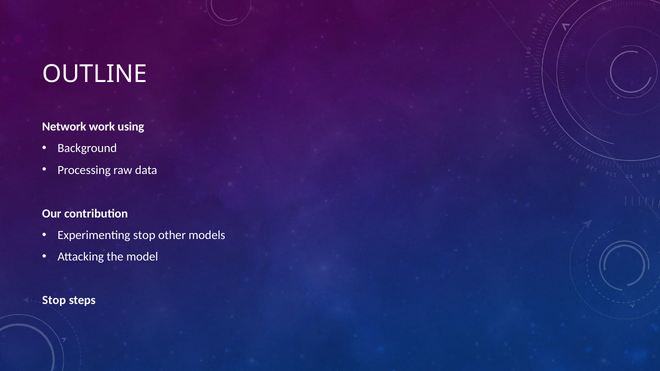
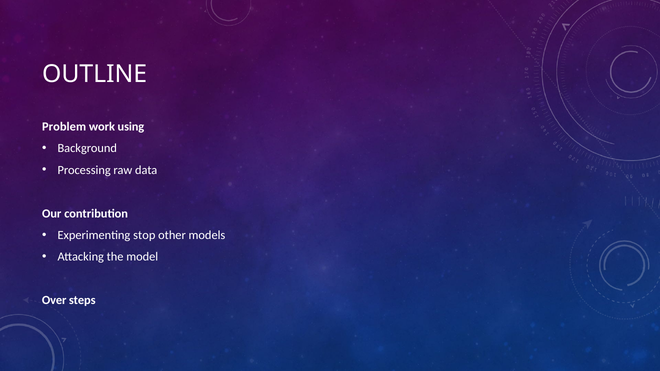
Network: Network -> Problem (64, 127)
Stop: Stop -> Over (54, 301)
